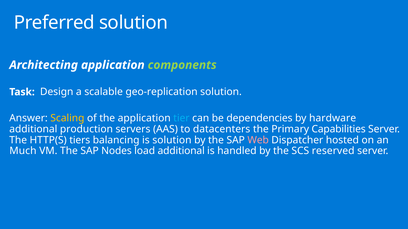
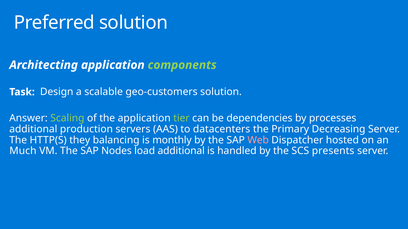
geo-replication: geo-replication -> geo-customers (162, 92)
Scaling colour: yellow -> light green (67, 118)
tier colour: light blue -> light green (181, 118)
hardware: hardware -> processes (333, 118)
Capabilities: Capabilities -> Decreasing (339, 129)
tiers: tiers -> they (80, 140)
is solution: solution -> monthly (172, 140)
reserved: reserved -> presents (333, 151)
